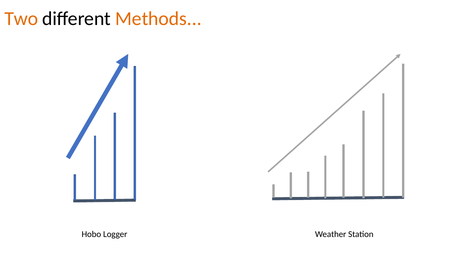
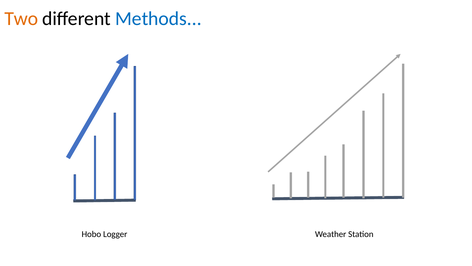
Methods colour: orange -> blue (158, 19)
